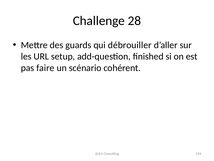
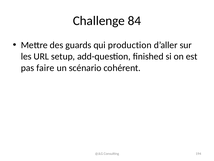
28: 28 -> 84 (134, 21)
débrouiller: débrouiller -> production (130, 45)
